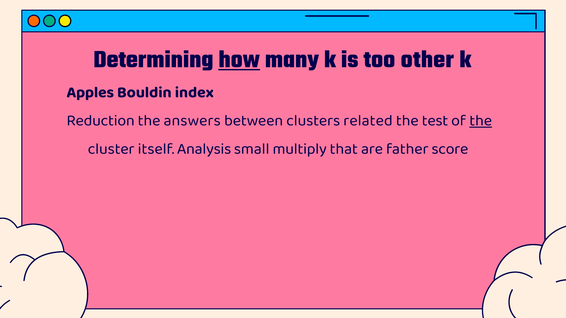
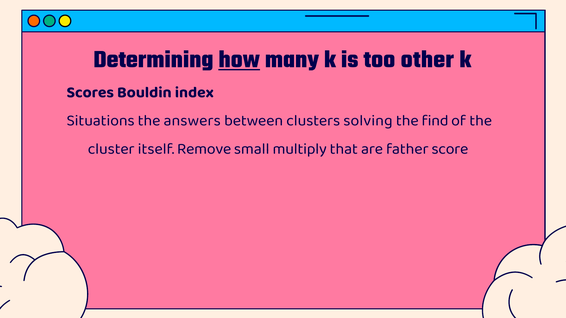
Apples: Apples -> Scores (90, 92)
Reduction: Reduction -> Situations (101, 120)
related: related -> solving (368, 120)
test: test -> find (435, 120)
the underline: present -> none (481, 120)
Analysis: Analysis -> Remove (204, 149)
